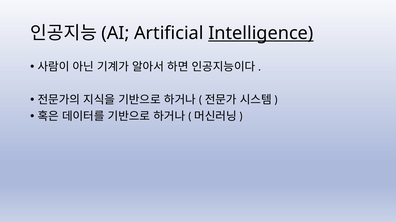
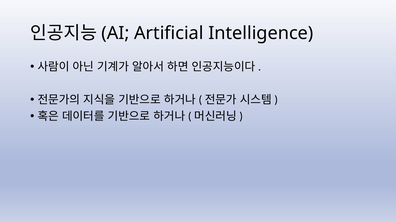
Intelligence underline: present -> none (261, 33)
